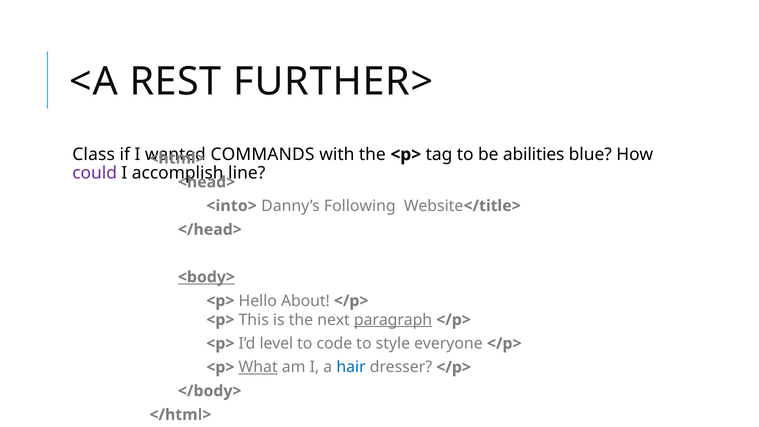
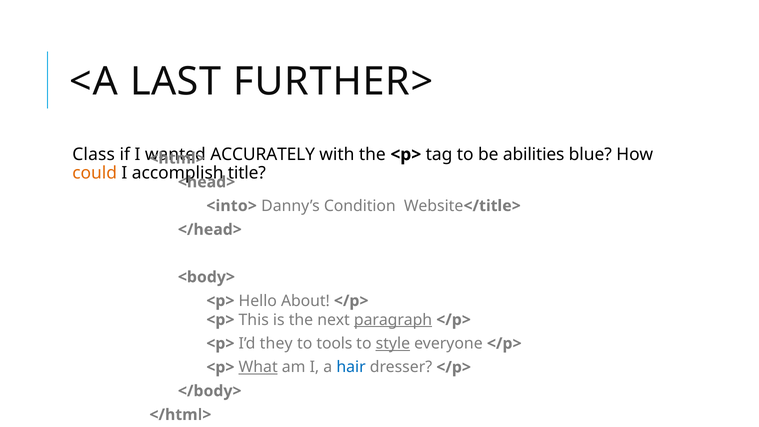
REST: REST -> LAST (176, 81)
COMMANDS: COMMANDS -> ACCURATELY (263, 154)
could colour: purple -> orange (95, 173)
line: line -> title (247, 173)
Following: Following -> Condition (360, 206)
<body> underline: present -> none (206, 277)
level: level -> they (276, 343)
code: code -> tools (334, 343)
style underline: none -> present (393, 343)
